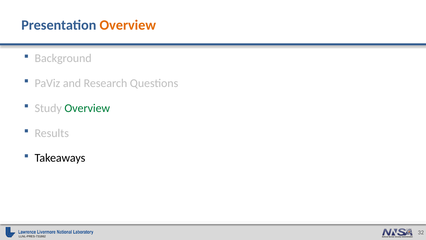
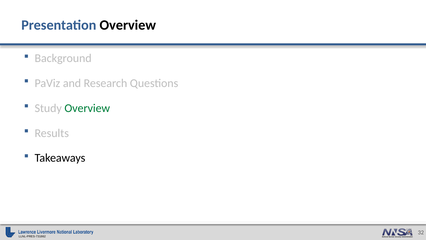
Overview colour: orange -> black (128, 25)
